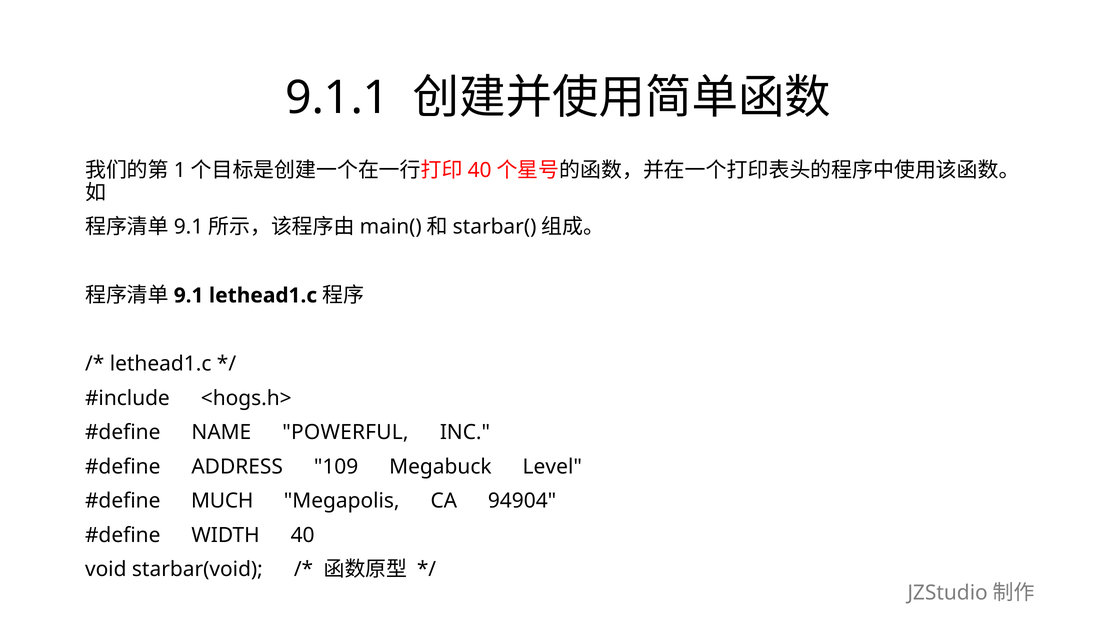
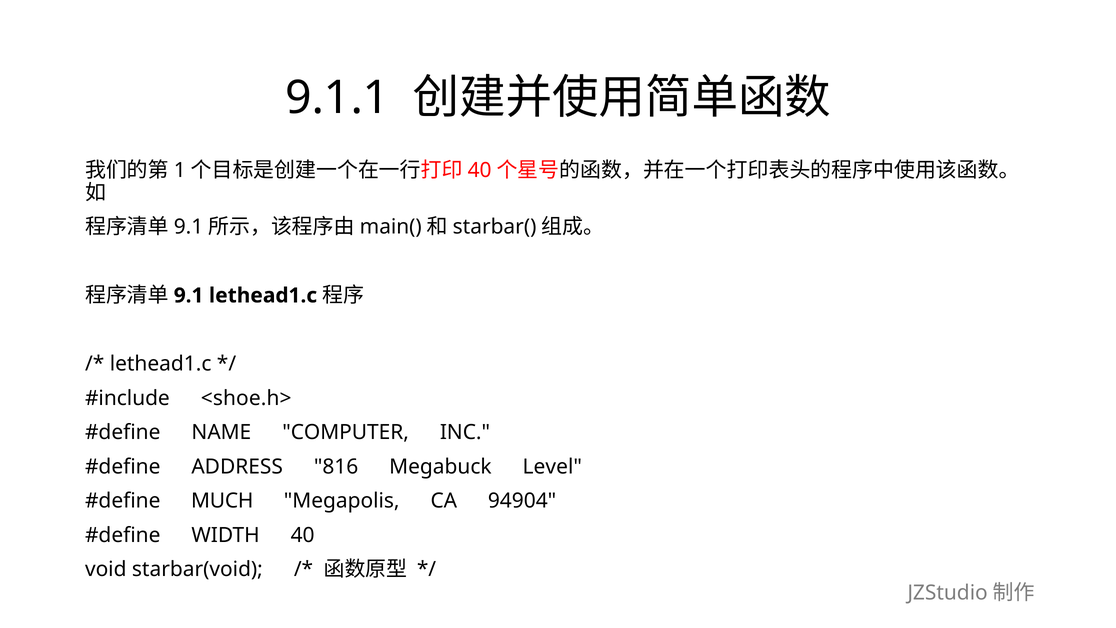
<hogs.h>: <hogs.h> -> <shoe.h> (246, 398)
POWERFUL: POWERFUL -> COMPUTER (346, 432)
109: 109 -> 816 (336, 467)
